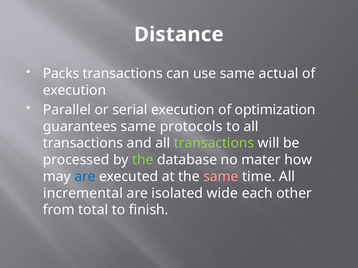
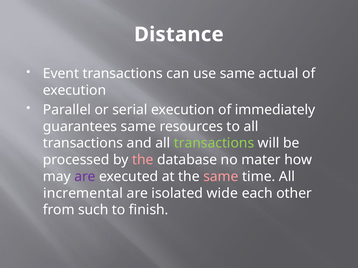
Packs: Packs -> Event (61, 74)
optimization: optimization -> immediately (275, 110)
protocols: protocols -> resources (191, 127)
the colour: light green -> pink (143, 160)
are colour: blue -> purple (85, 177)
total: total -> such (93, 210)
